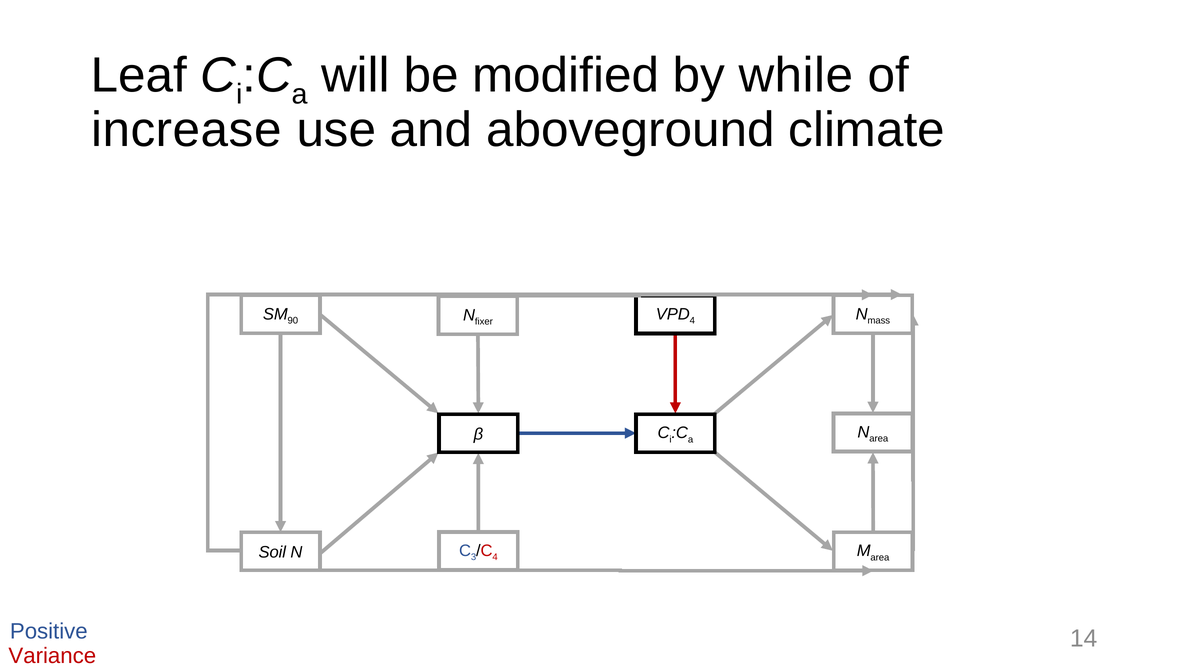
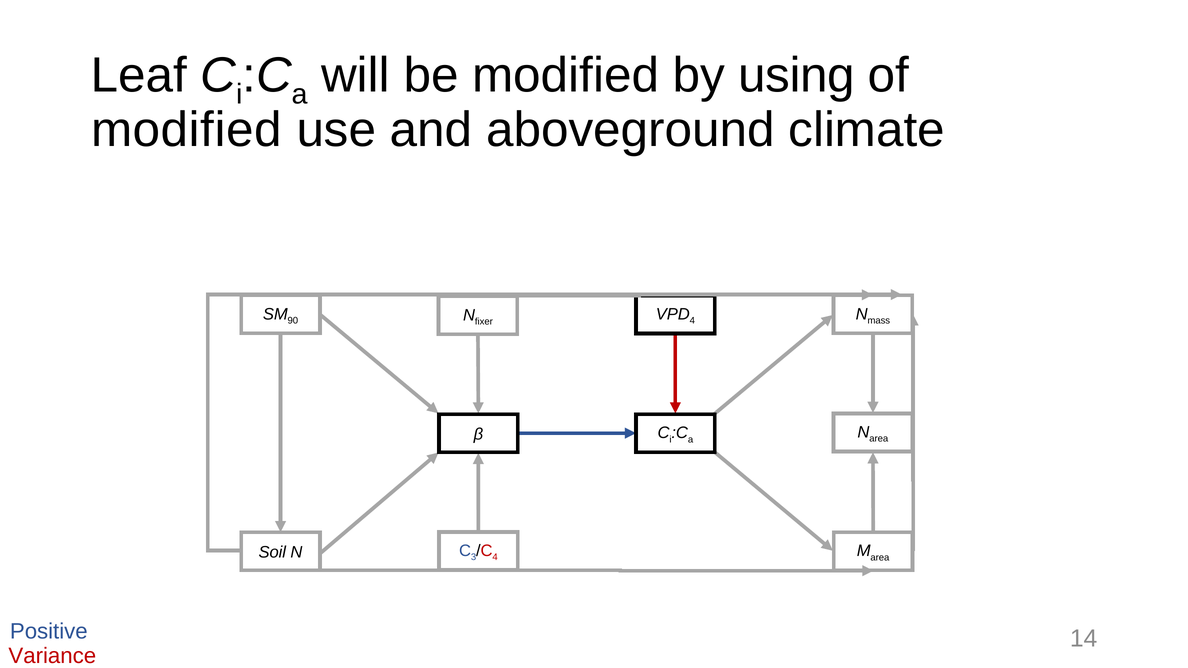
while: while -> using (797, 75)
increase: increase -> modified (186, 130)
